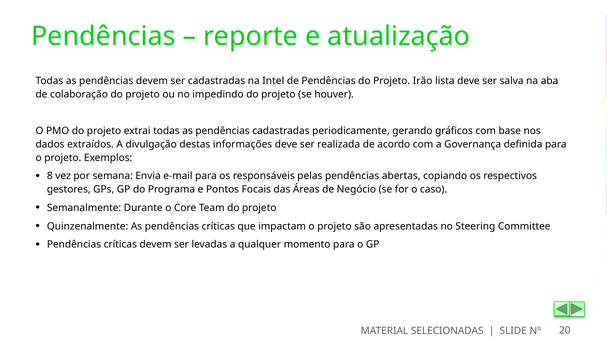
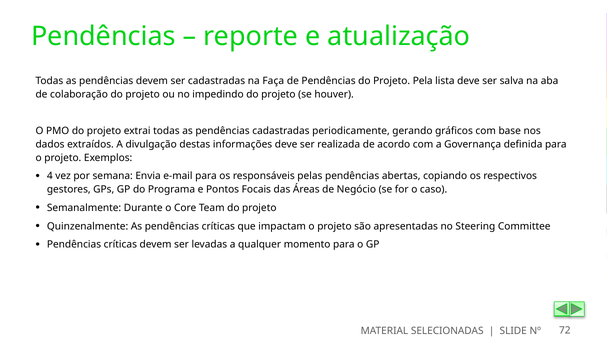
Intel: Intel -> Faça (273, 81)
Irão: Irão -> Pela (423, 81)
8: 8 -> 4 (50, 176)
20: 20 -> 72 (565, 331)
